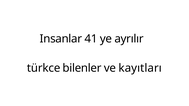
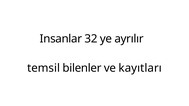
41: 41 -> 32 (91, 39)
türkce: türkce -> temsil (44, 68)
